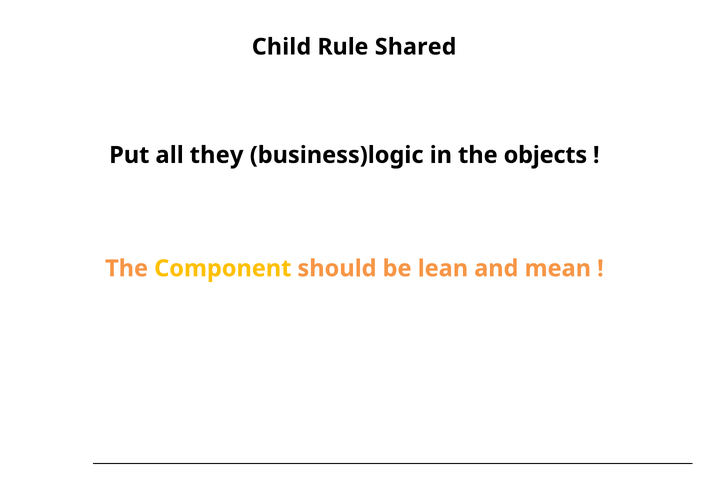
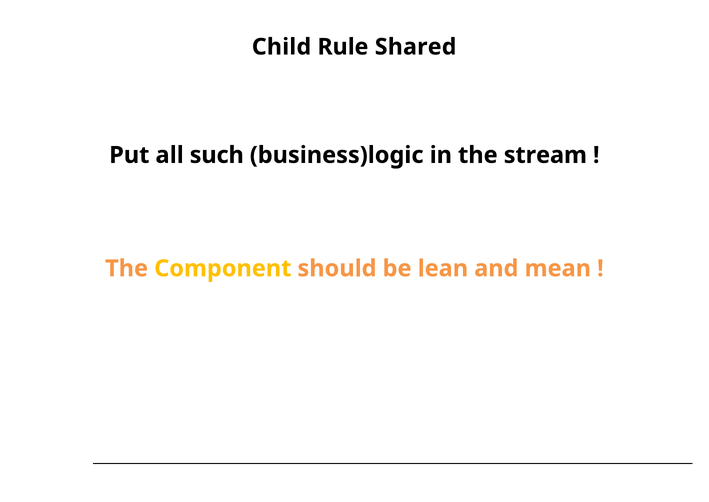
they: they -> such (217, 155)
objects: objects -> stream (545, 155)
